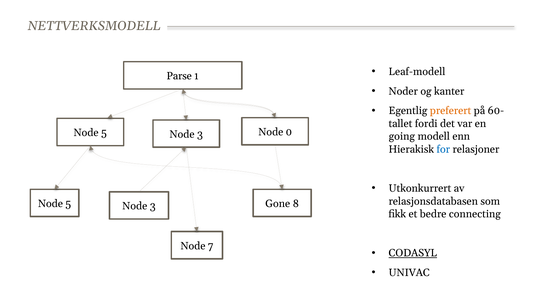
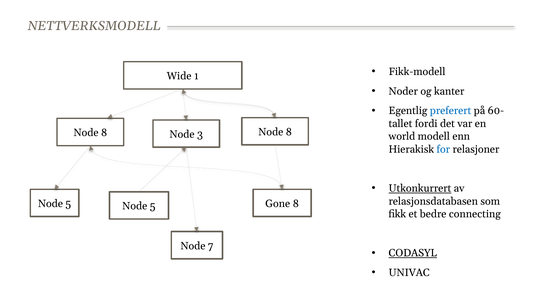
Leaf-modell: Leaf-modell -> Fikk-modell (417, 72)
Parse: Parse -> Wide (179, 76)
preferert colour: orange -> blue (451, 111)
5: 5 -> 8 (104, 133)
3 Node 0: 0 -> 8 (289, 132)
going: going -> world (402, 136)
Utkonkurrert underline: none -> present (420, 188)
3: 3 -> 5 (153, 206)
